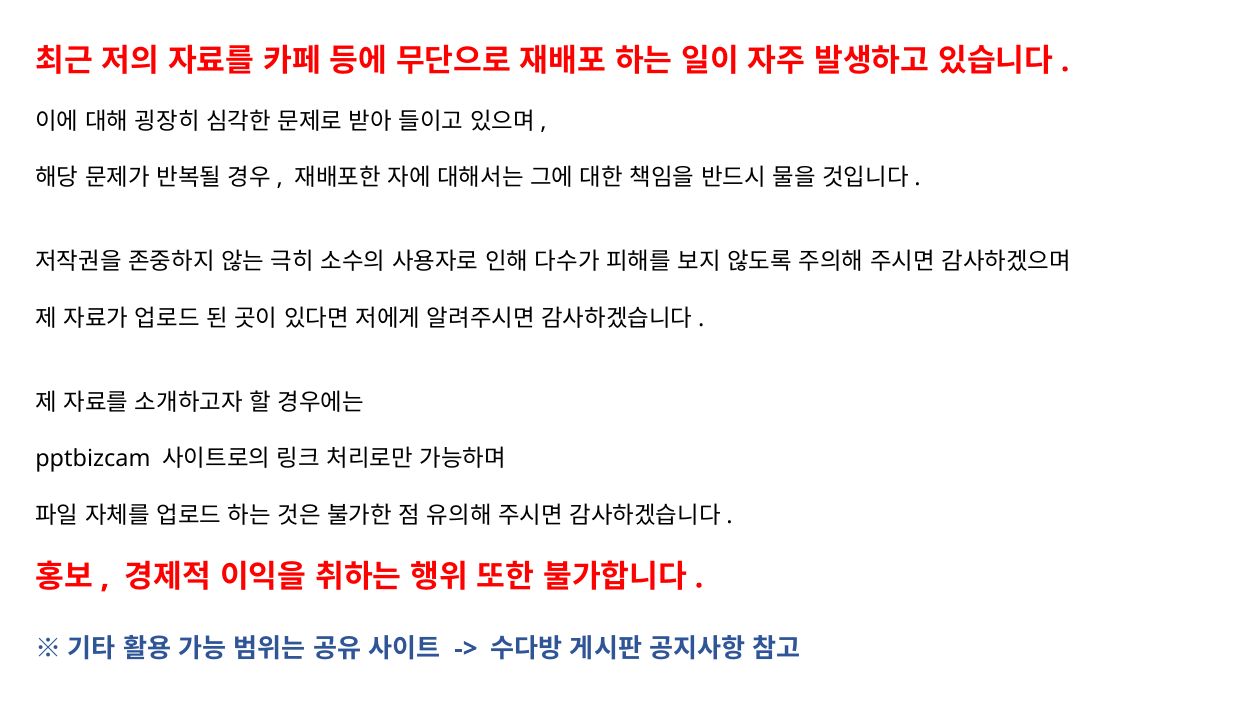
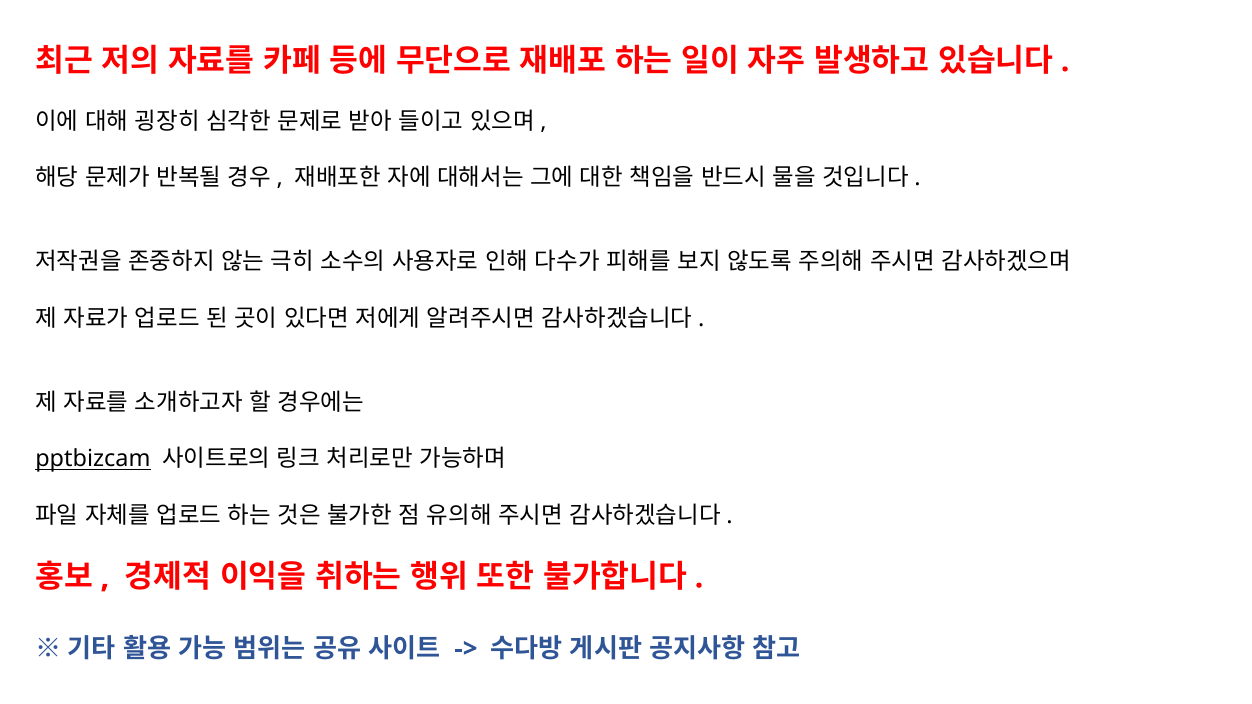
pptbizcam underline: none -> present (93, 459)
